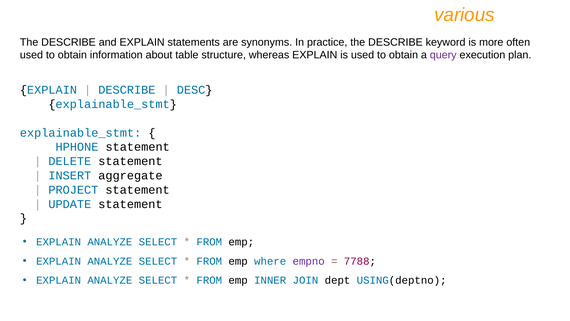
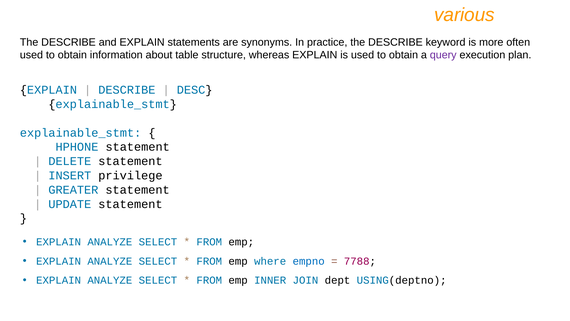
aggregate: aggregate -> privilege (130, 175)
PROJECT: PROJECT -> GREATER (73, 190)
empno colour: purple -> blue (309, 261)
